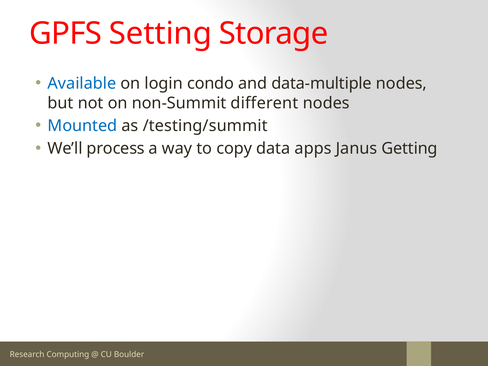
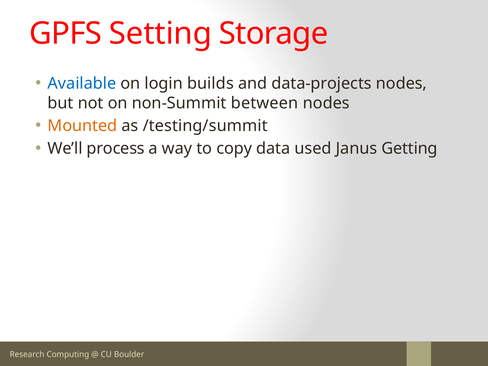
condo: condo -> builds (210, 84)
data-multiple: data-multiple -> data-projects (322, 84)
different: different -> between (264, 103)
Mounted colour: blue -> orange (82, 126)
apps: apps -> used (313, 149)
